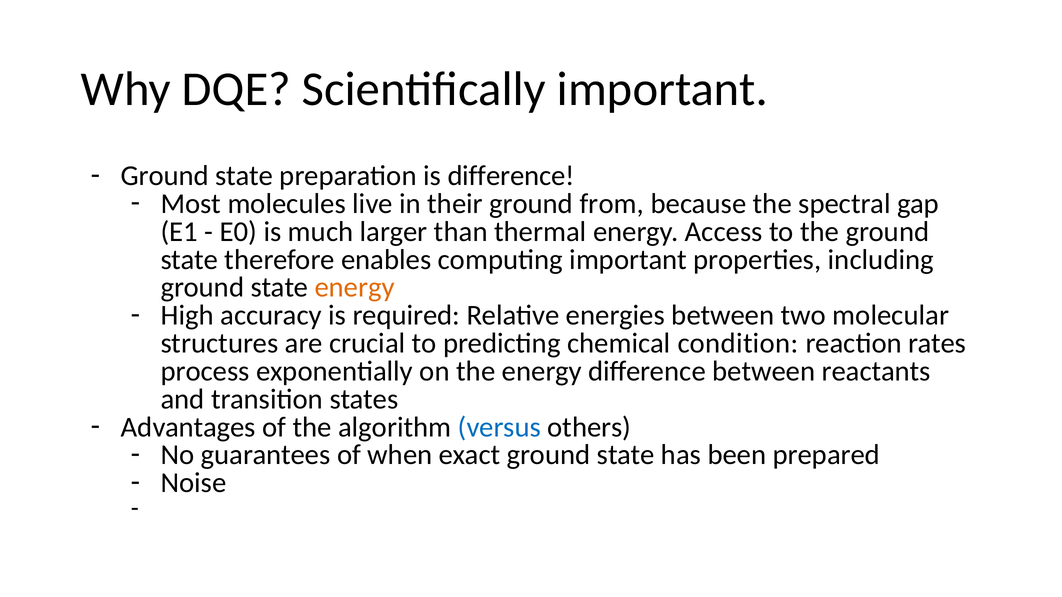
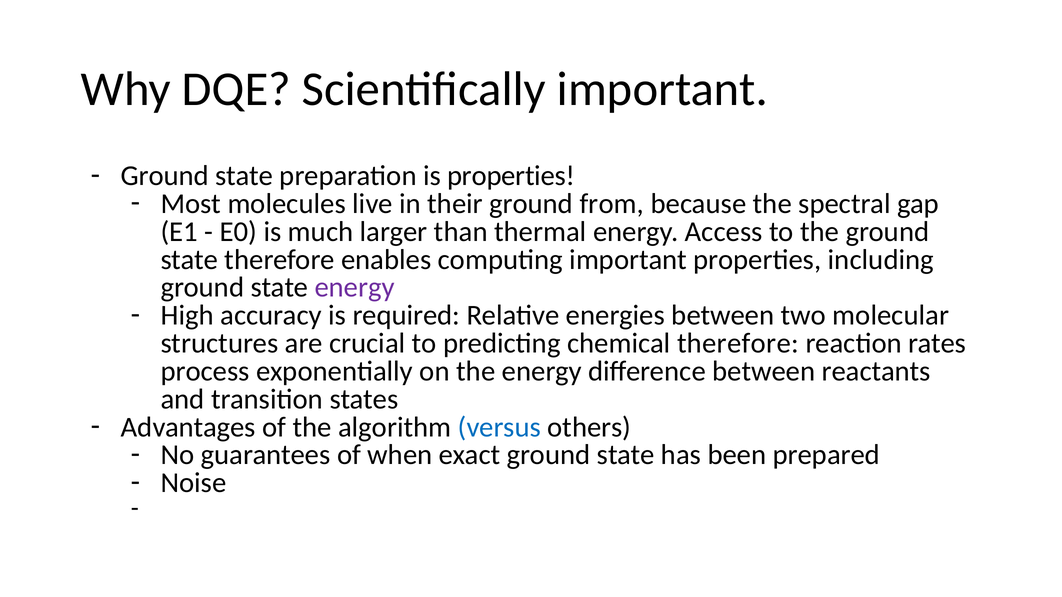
is difference: difference -> properties (511, 176)
energy colour: orange -> purple (355, 288)
chemical condition: condition -> therefore (738, 344)
